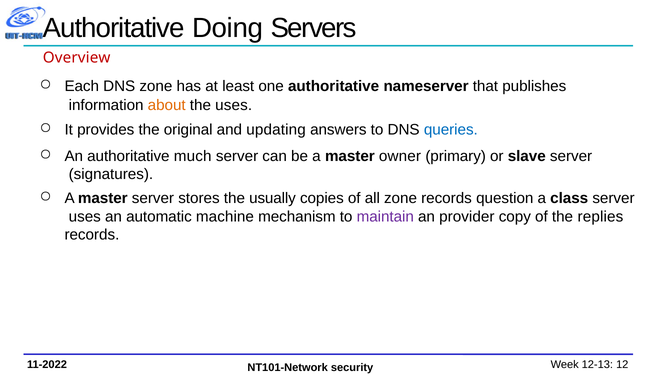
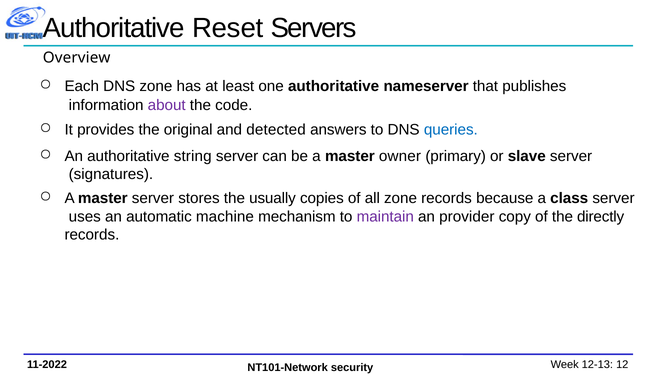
Doing: Doing -> Reset (228, 28)
Overview colour: red -> black (77, 58)
about colour: orange -> purple (167, 105)
the uses: uses -> code (234, 105)
updating: updating -> detected (276, 130)
much: much -> string (193, 156)
question: question -> because (505, 198)
replies: replies -> directly (601, 217)
